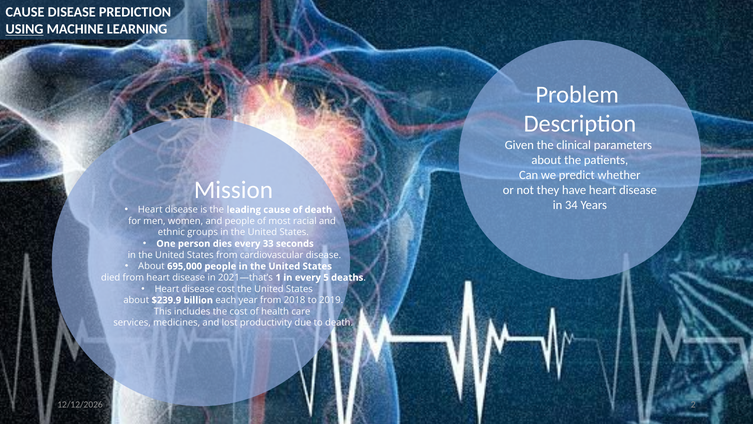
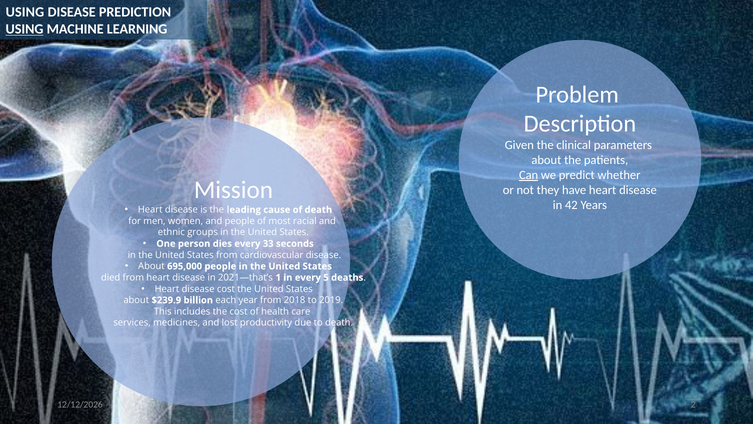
CAUSE: CAUSE -> USING (25, 12)
Can underline: none -> present (529, 175)
34: 34 -> 42 (571, 205)
